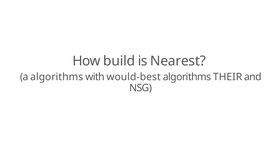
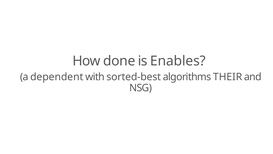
build: build -> done (119, 61)
Nearest: Nearest -> Enables (178, 61)
a algorithms: algorithms -> dependent (57, 77)
would-best: would-best -> sorted-best (134, 77)
